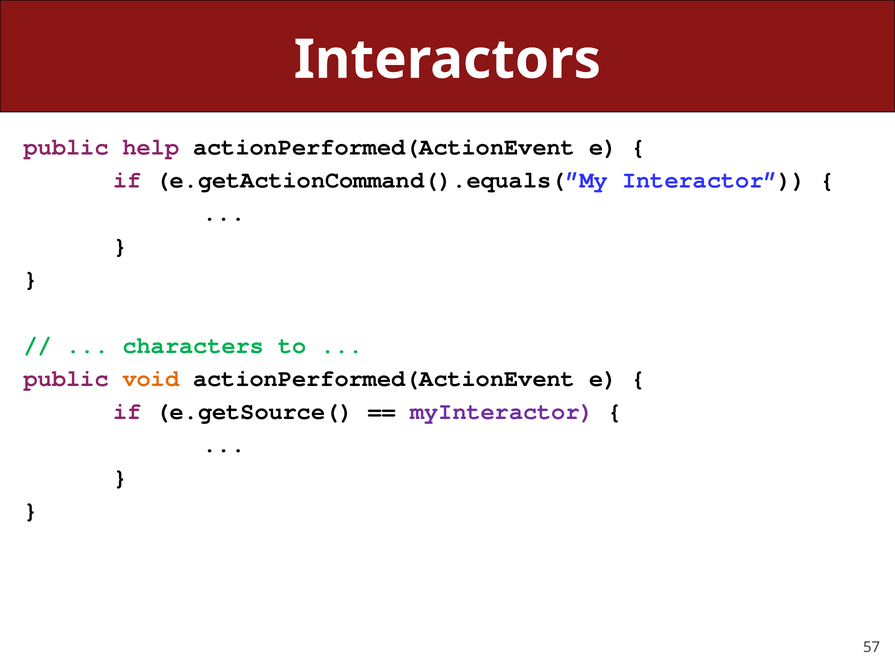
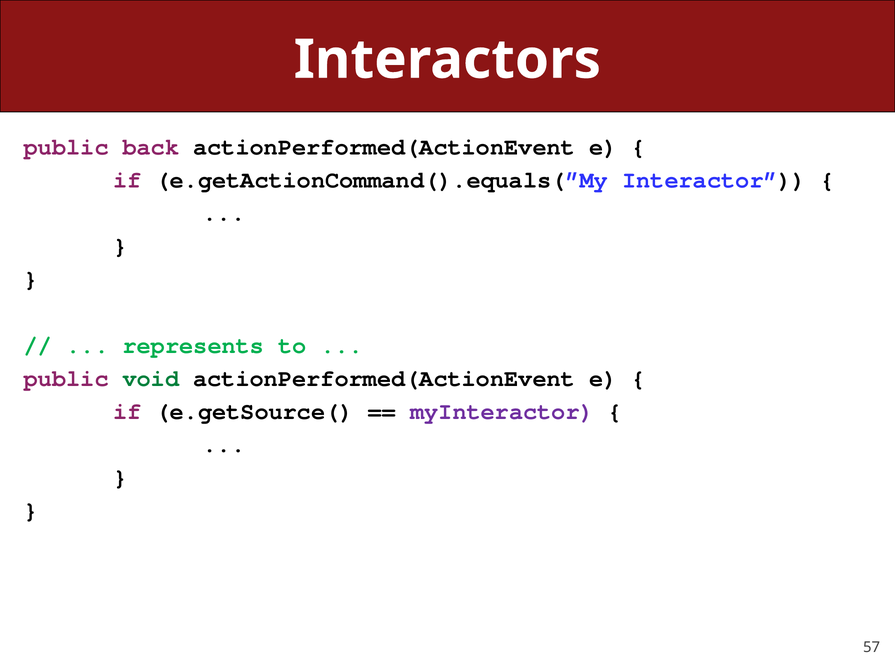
help: help -> back (151, 147)
characters: characters -> represents (193, 345)
void colour: orange -> green (151, 378)
